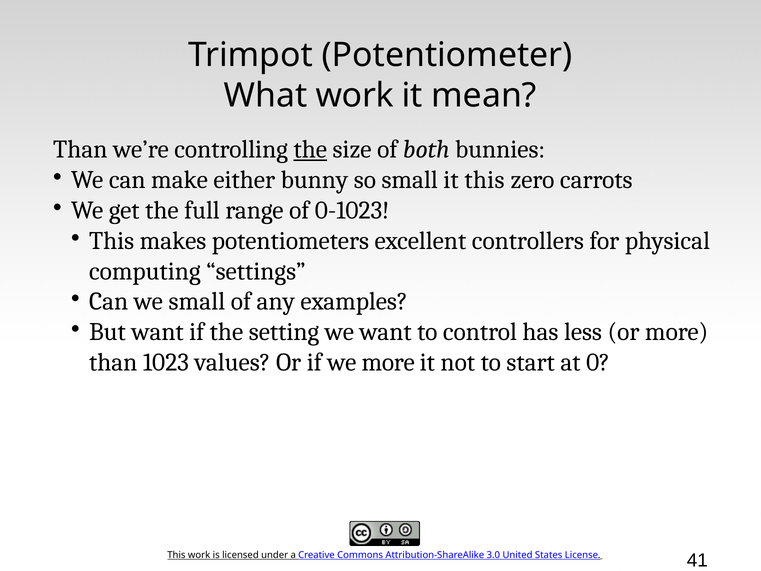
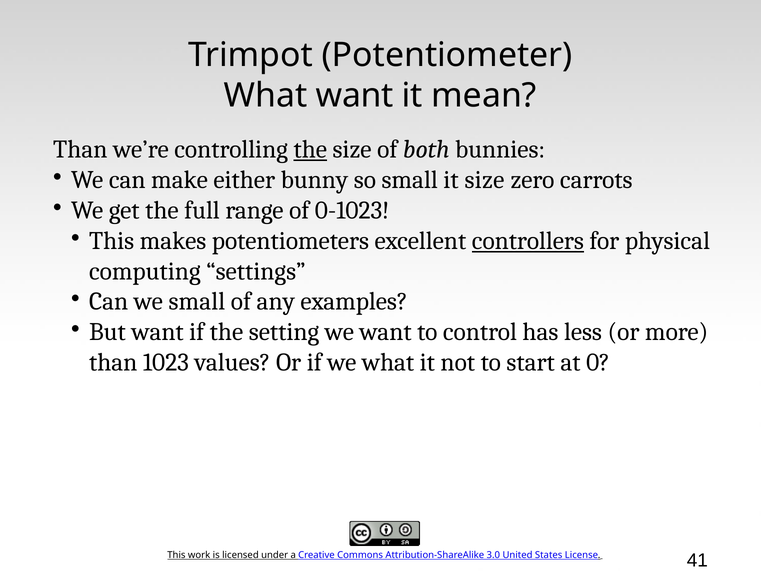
What work: work -> want (355, 95)
it this: this -> size (484, 180)
controllers underline: none -> present (528, 241)
we more: more -> what (388, 362)
